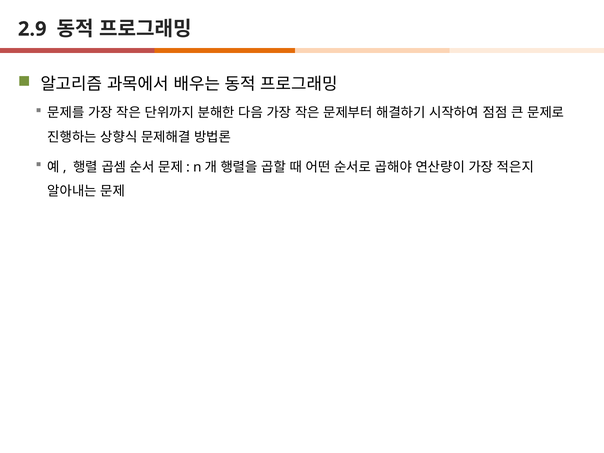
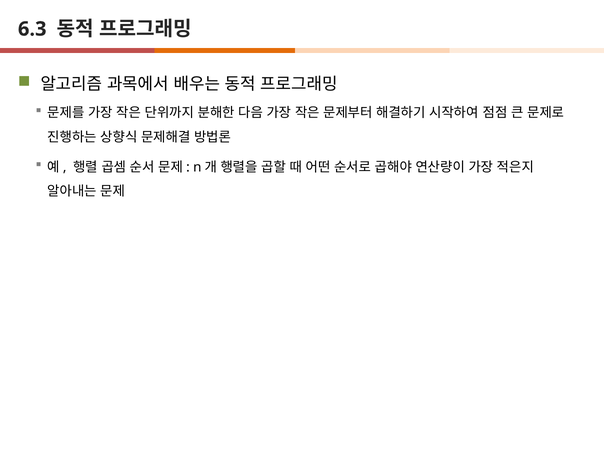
2.9: 2.9 -> 6.3 (32, 29)
